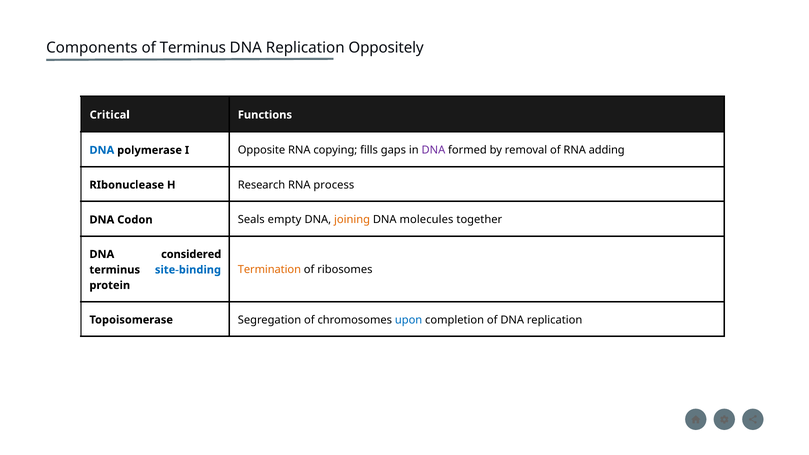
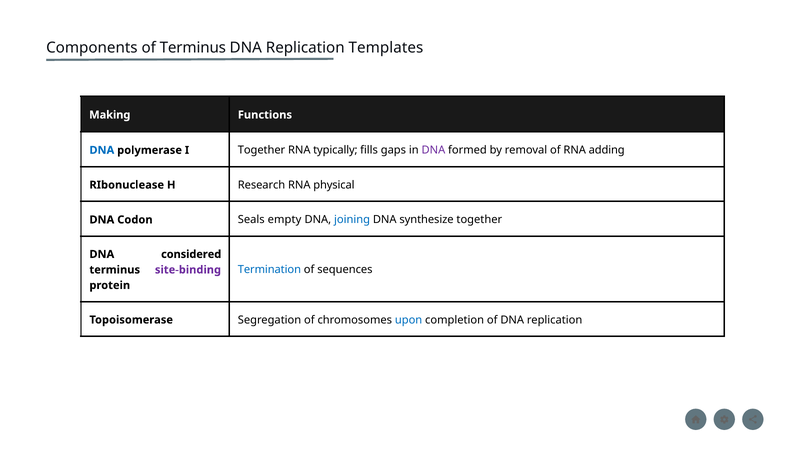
Oppositely: Oppositely -> Templates (386, 48)
Critical: Critical -> Making (110, 115)
I Opposite: Opposite -> Together (262, 150)
copying: copying -> typically (335, 150)
process: process -> physical (334, 185)
joining colour: orange -> blue (352, 220)
molecules: molecules -> synthesize (427, 220)
Termination colour: orange -> blue (269, 270)
ribosomes: ribosomes -> sequences (345, 270)
site-binding colour: blue -> purple (188, 270)
